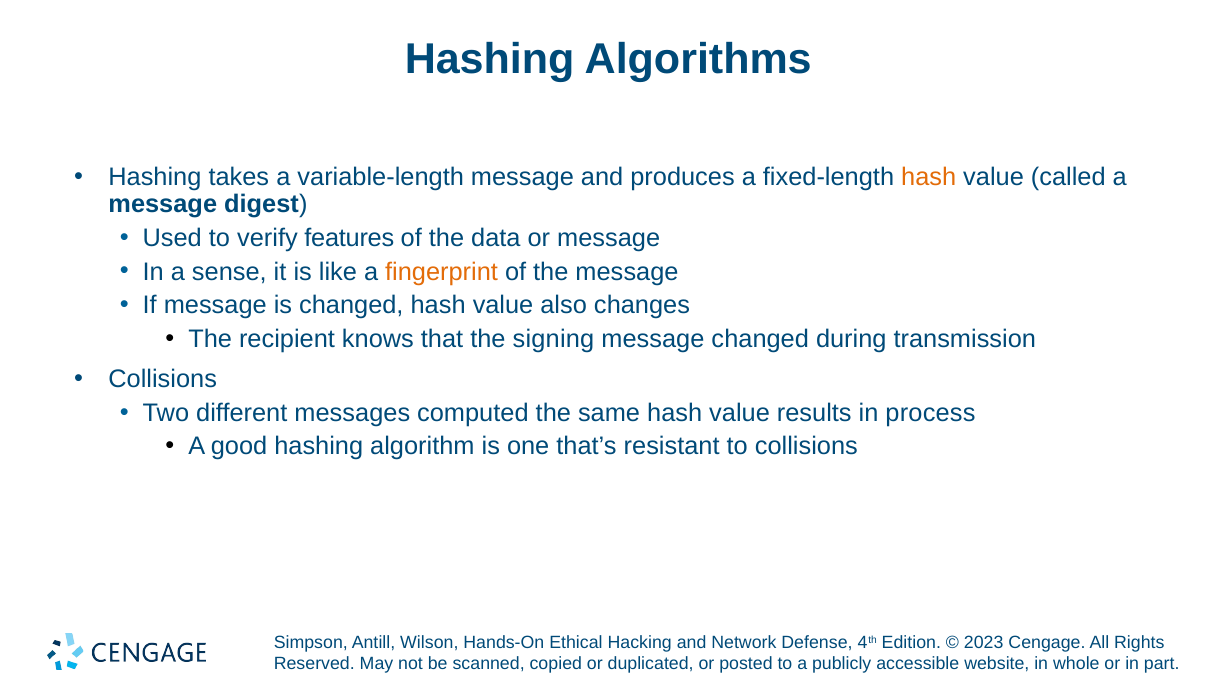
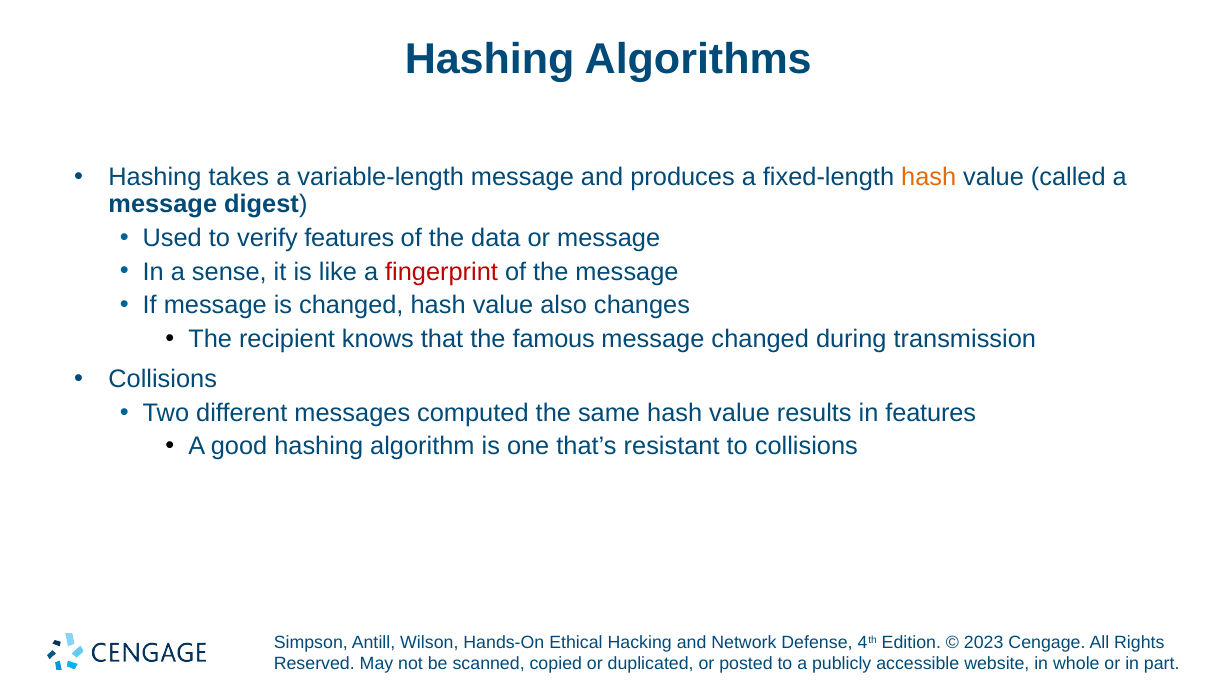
fingerprint colour: orange -> red (442, 272)
signing: signing -> famous (554, 339)
in process: process -> features (931, 413)
